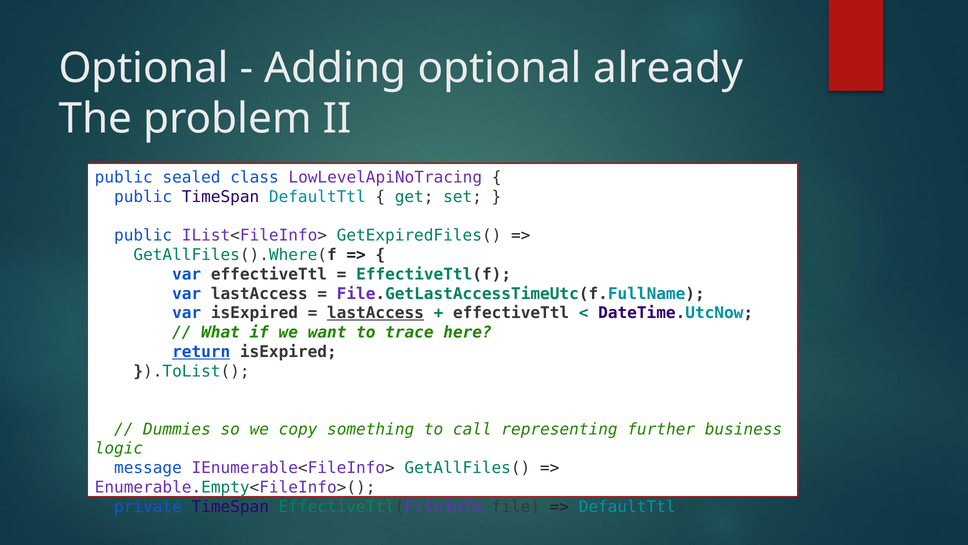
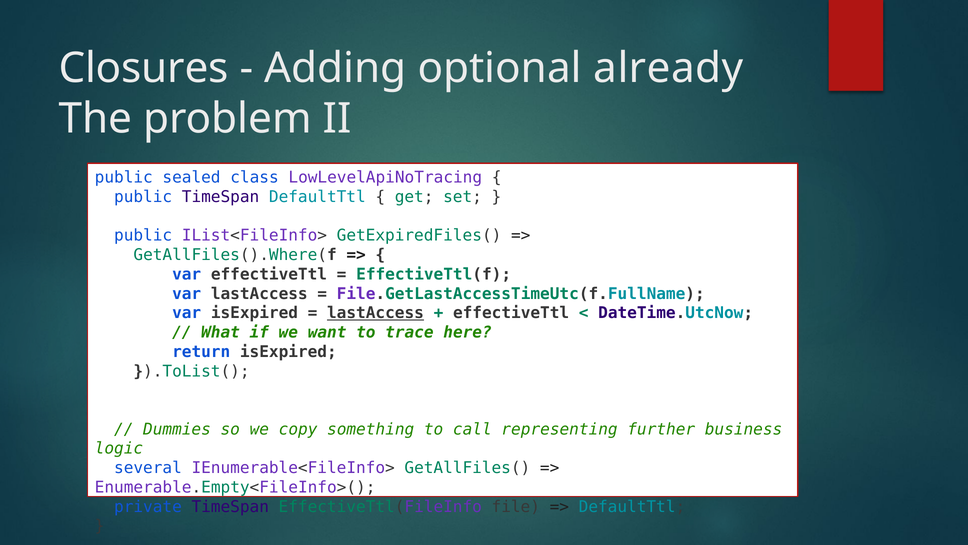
Optional: Optional -> Closures (144, 68)
return underline: present -> none (201, 352)
message: message -> several (148, 468)
